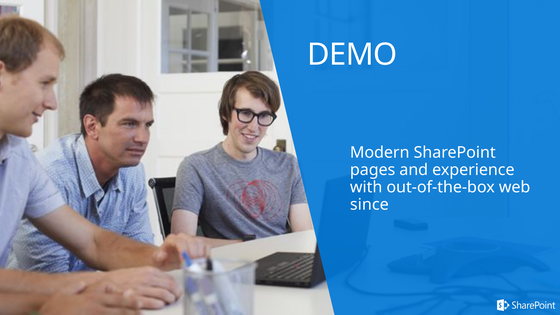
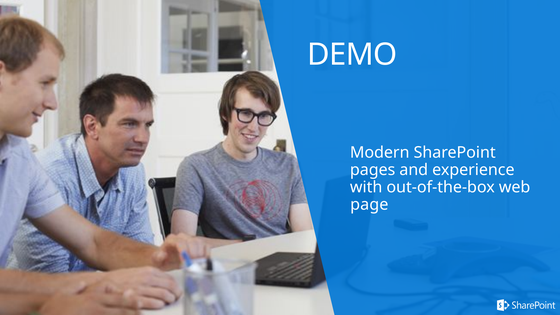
since: since -> page (369, 204)
